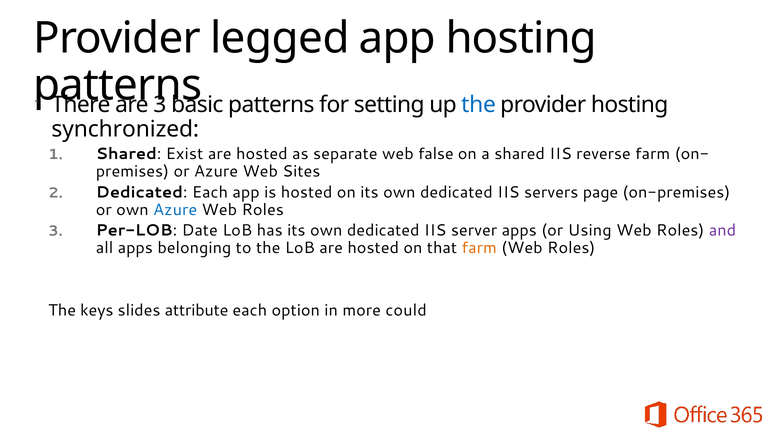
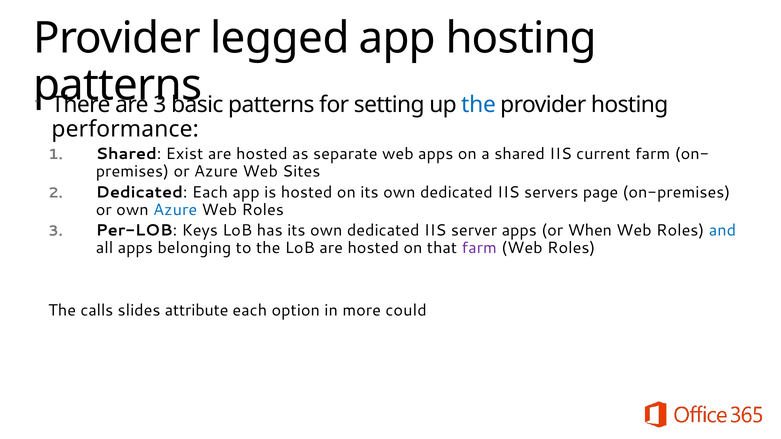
synchronized: synchronized -> performance (125, 130)
web false: false -> apps (436, 154)
reverse: reverse -> current (603, 154)
Date: Date -> Keys (200, 231)
Using: Using -> When (590, 231)
and colour: purple -> blue (722, 231)
farm colour: orange -> purple (479, 248)
keys: keys -> calls (97, 311)
